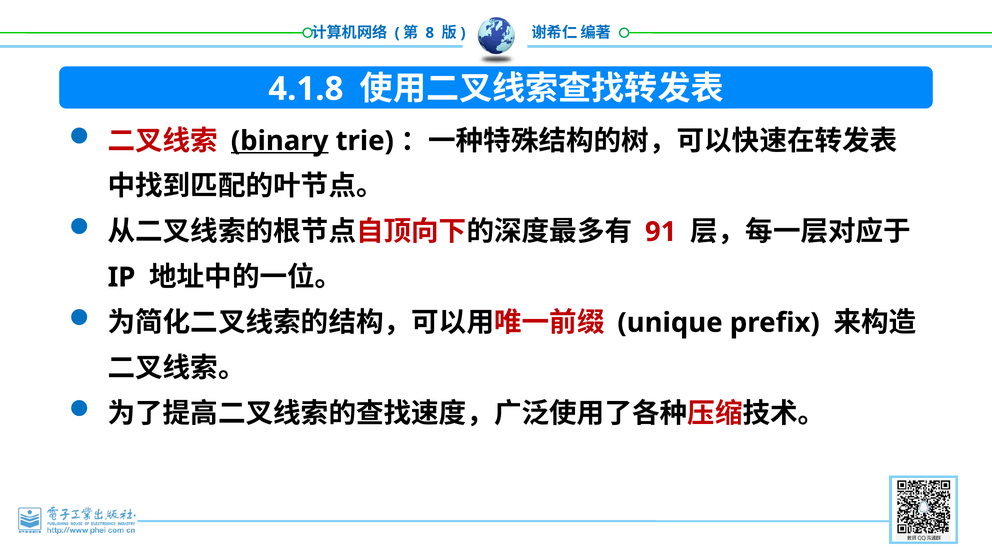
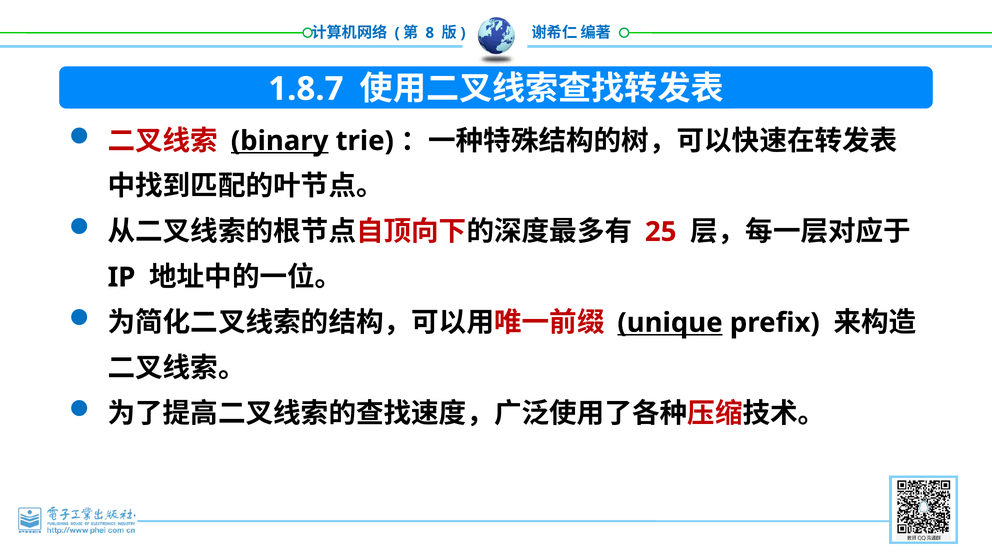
4.1.8: 4.1.8 -> 1.8.7 (306, 89)
91: 91 -> 25 (661, 232)
unique underline: none -> present (670, 323)
